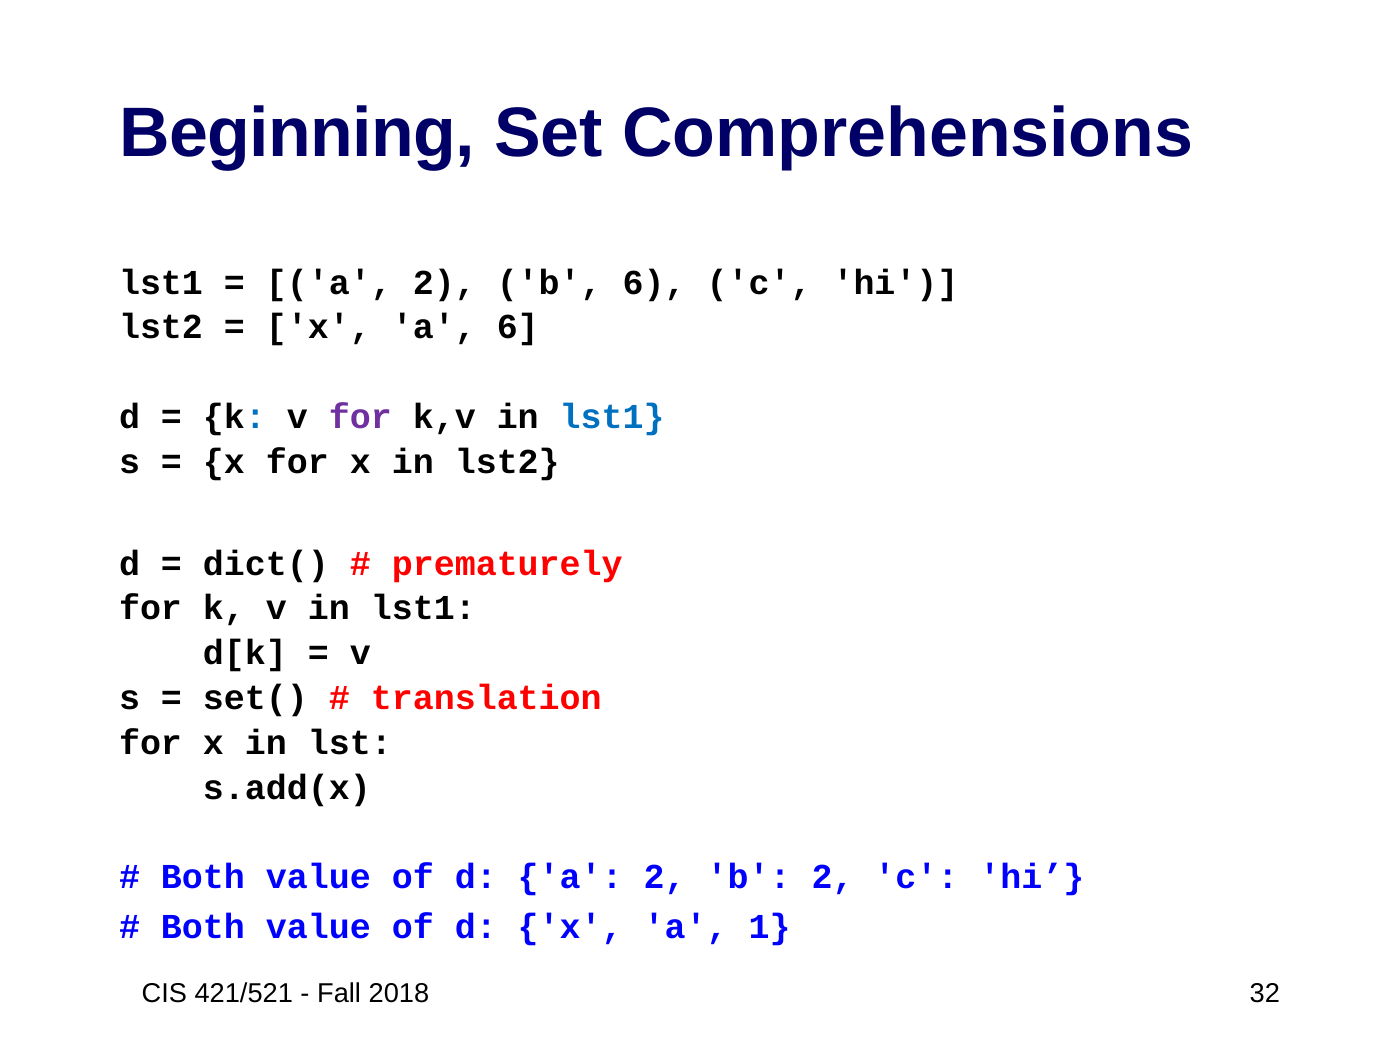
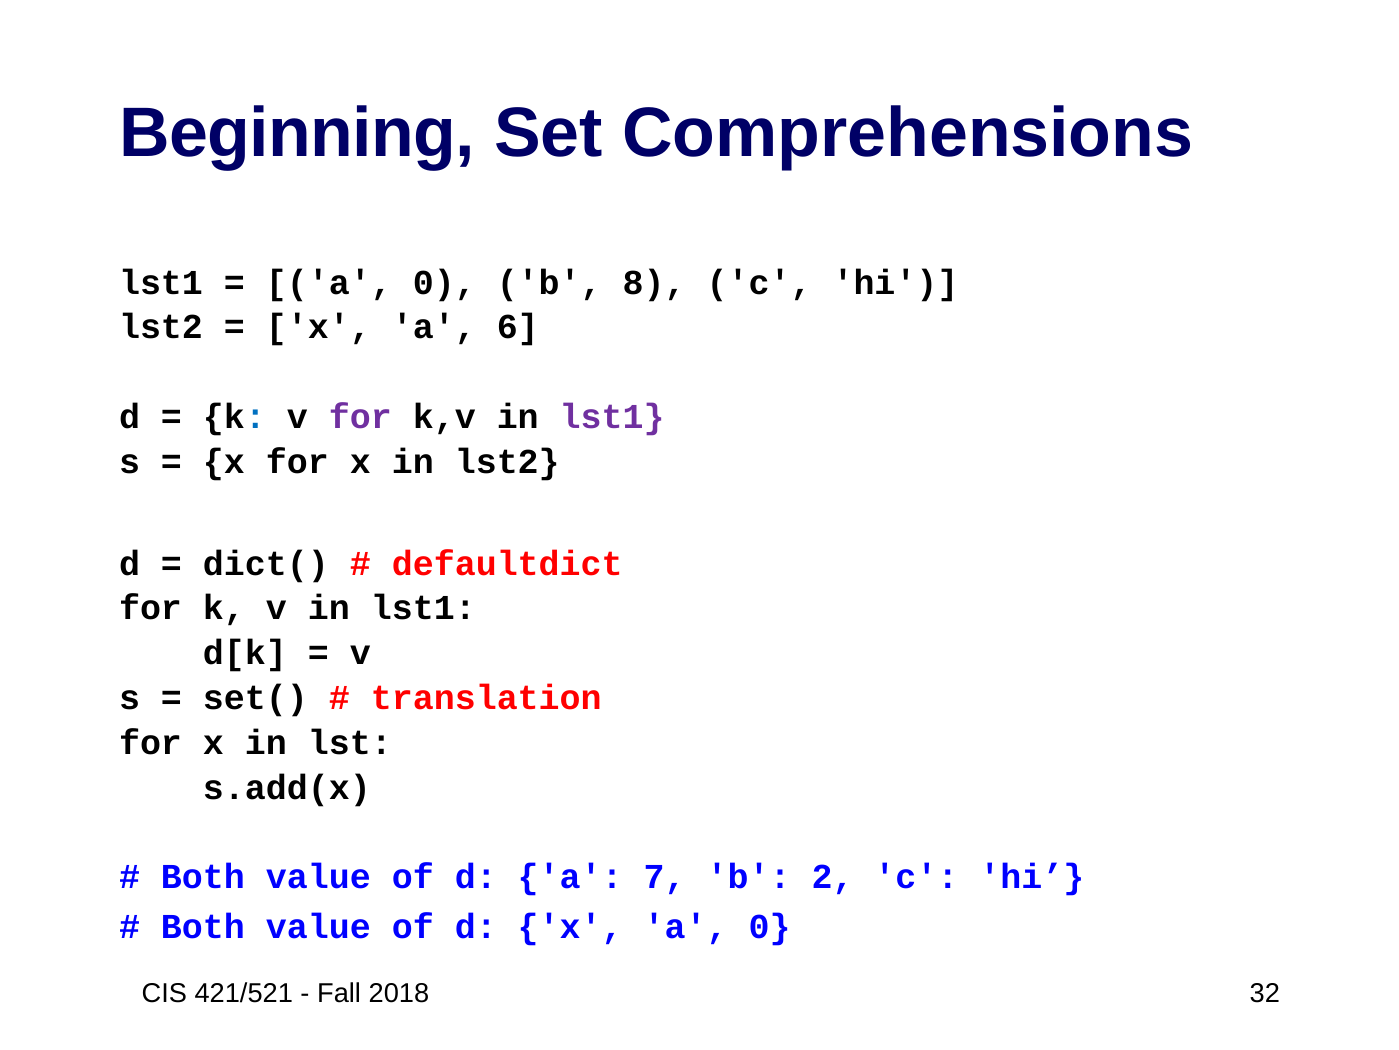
2: 2 -> 0 (444, 282)
b 6: 6 -> 8 (654, 282)
lst1 colour: blue -> purple (612, 417)
prematurely: prematurely -> defaultdict (507, 563)
d a 2: 2 -> 7 (665, 877)
x a 1: 1 -> 0 (770, 926)
